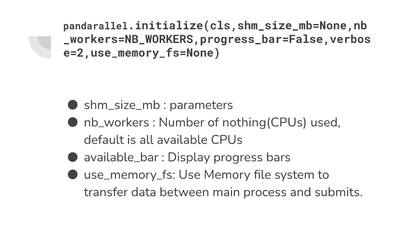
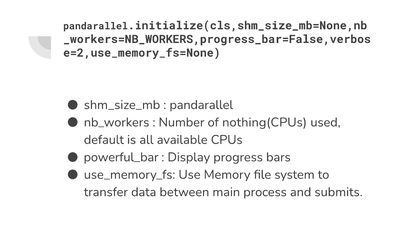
parameters: parameters -> pandarallel (201, 105)
available_bar: available_bar -> powerful_bar (121, 157)
